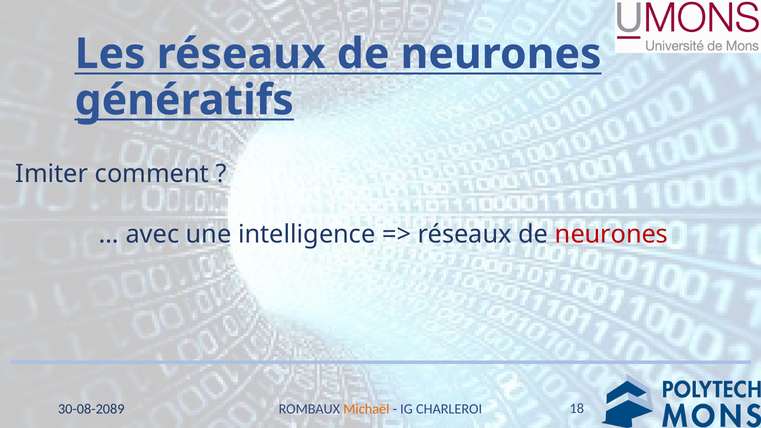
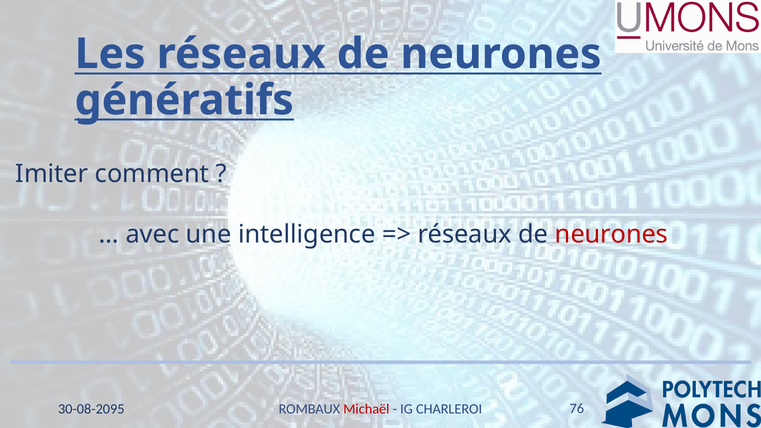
Michaël colour: orange -> red (366, 409)
18: 18 -> 76 (577, 409)
30-08-2089: 30-08-2089 -> 30-08-2095 (91, 409)
